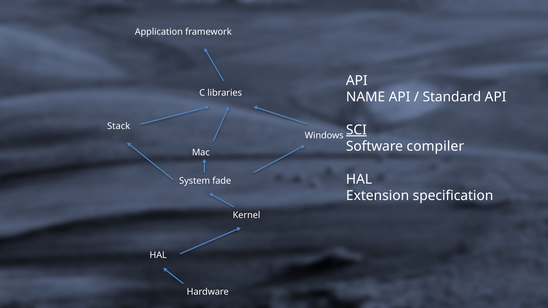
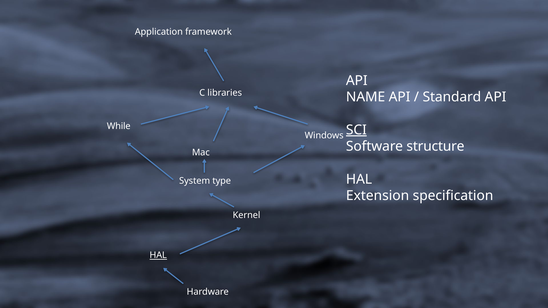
Stack: Stack -> While (119, 126)
compiler: compiler -> structure (435, 147)
fade: fade -> type (222, 181)
HAL underline: none -> present (158, 256)
